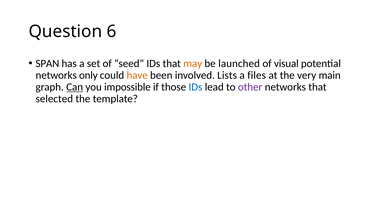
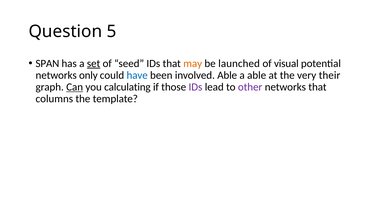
6: 6 -> 5 (112, 32)
set underline: none -> present (94, 63)
have colour: orange -> blue (137, 75)
involved Lists: Lists -> Able (227, 75)
a files: files -> able (257, 75)
main: main -> their (330, 75)
impossible: impossible -> calculating (127, 87)
IDs colour: blue -> purple (195, 87)
selected: selected -> columns (54, 99)
